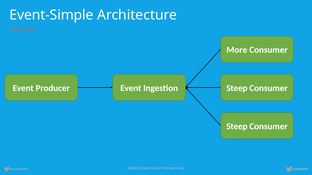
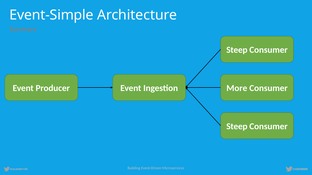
More: More -> Steep (237, 50)
Steep: Steep -> More (237, 88)
